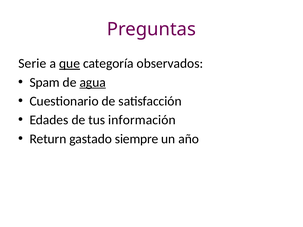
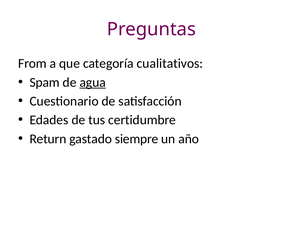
Serie: Serie -> From (32, 64)
que underline: present -> none (70, 64)
observados: observados -> cualitativos (170, 64)
información: información -> certidumbre (142, 120)
